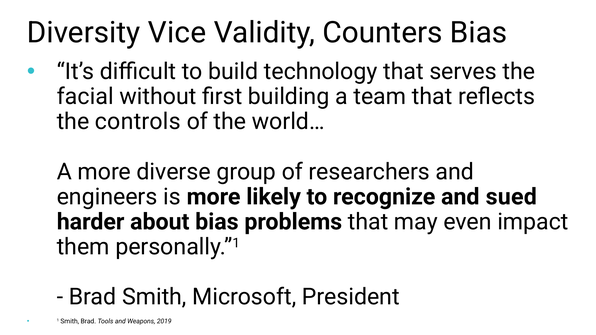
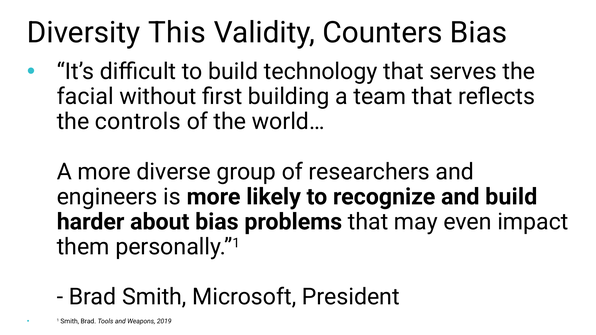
Vice: Vice -> This (177, 33)
and sued: sued -> build (511, 197)
